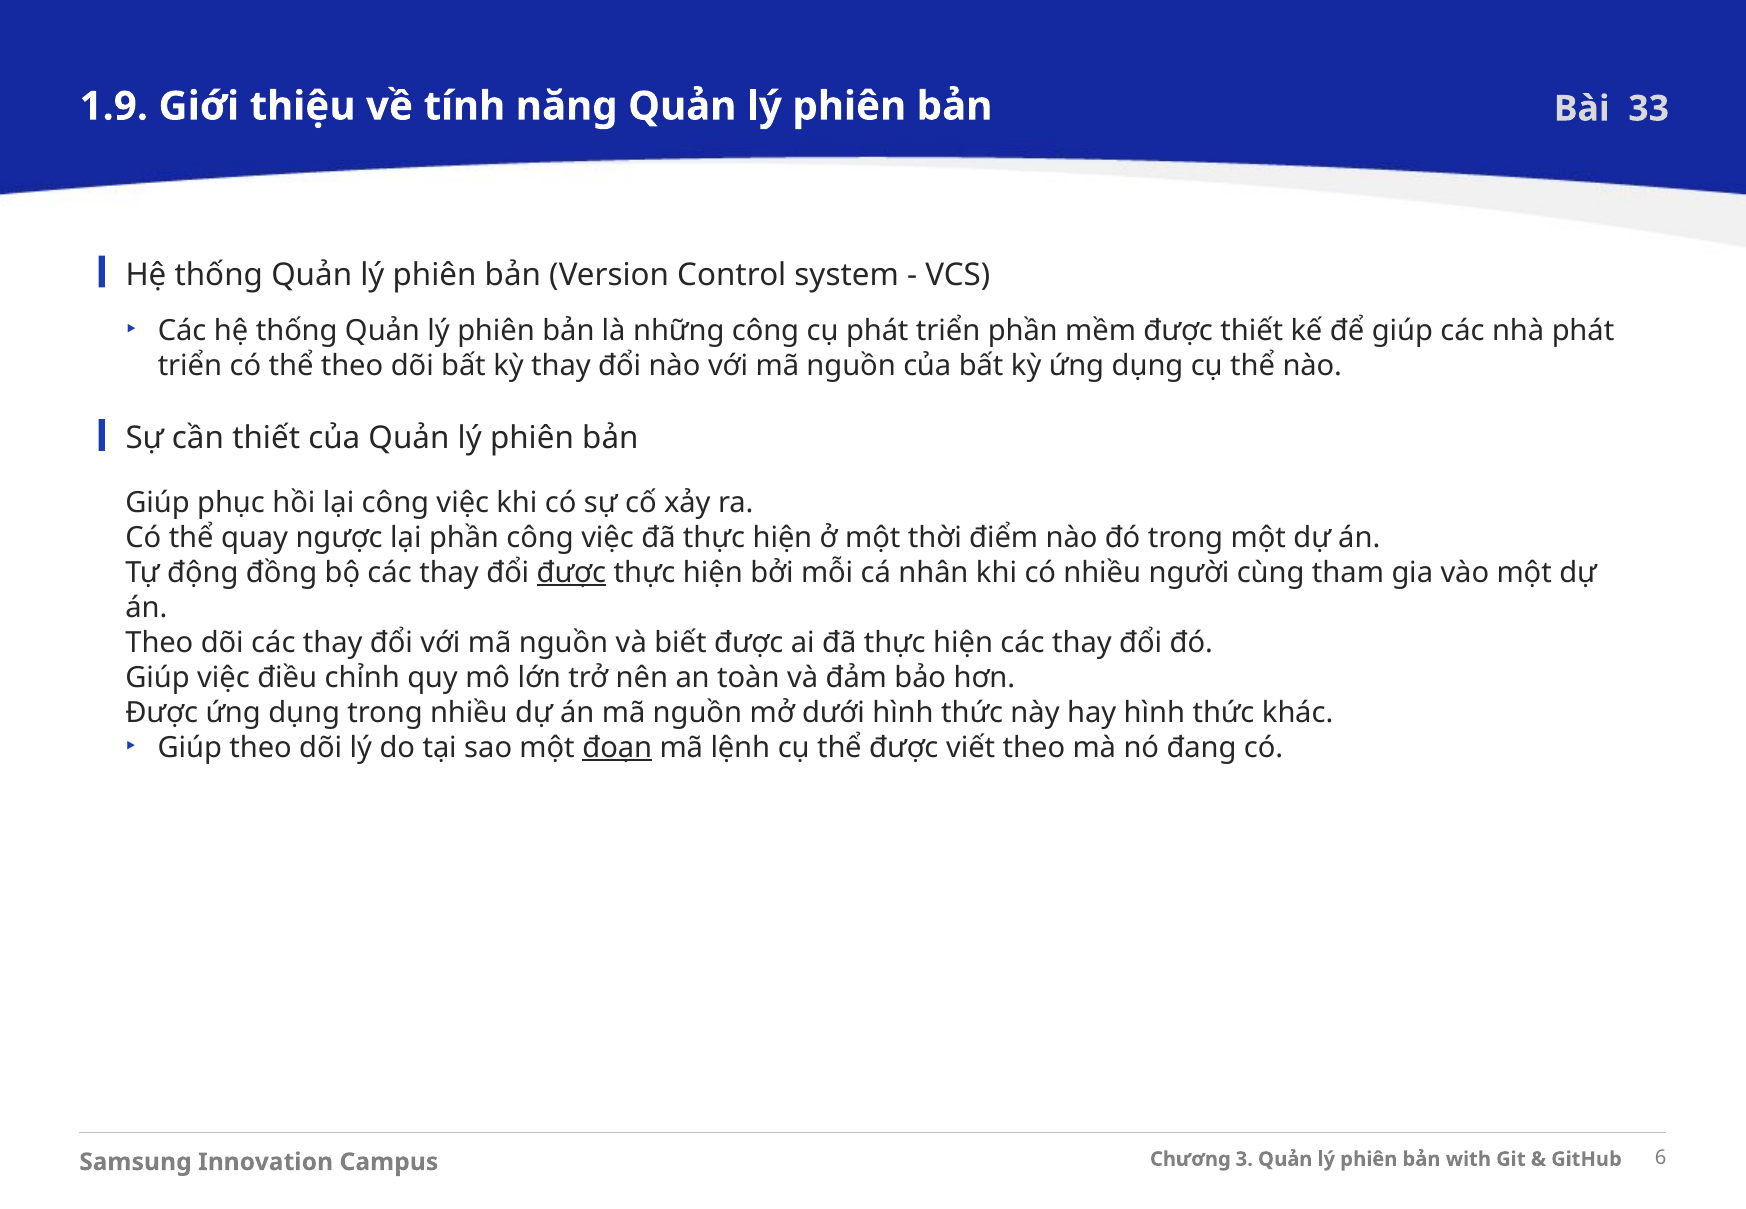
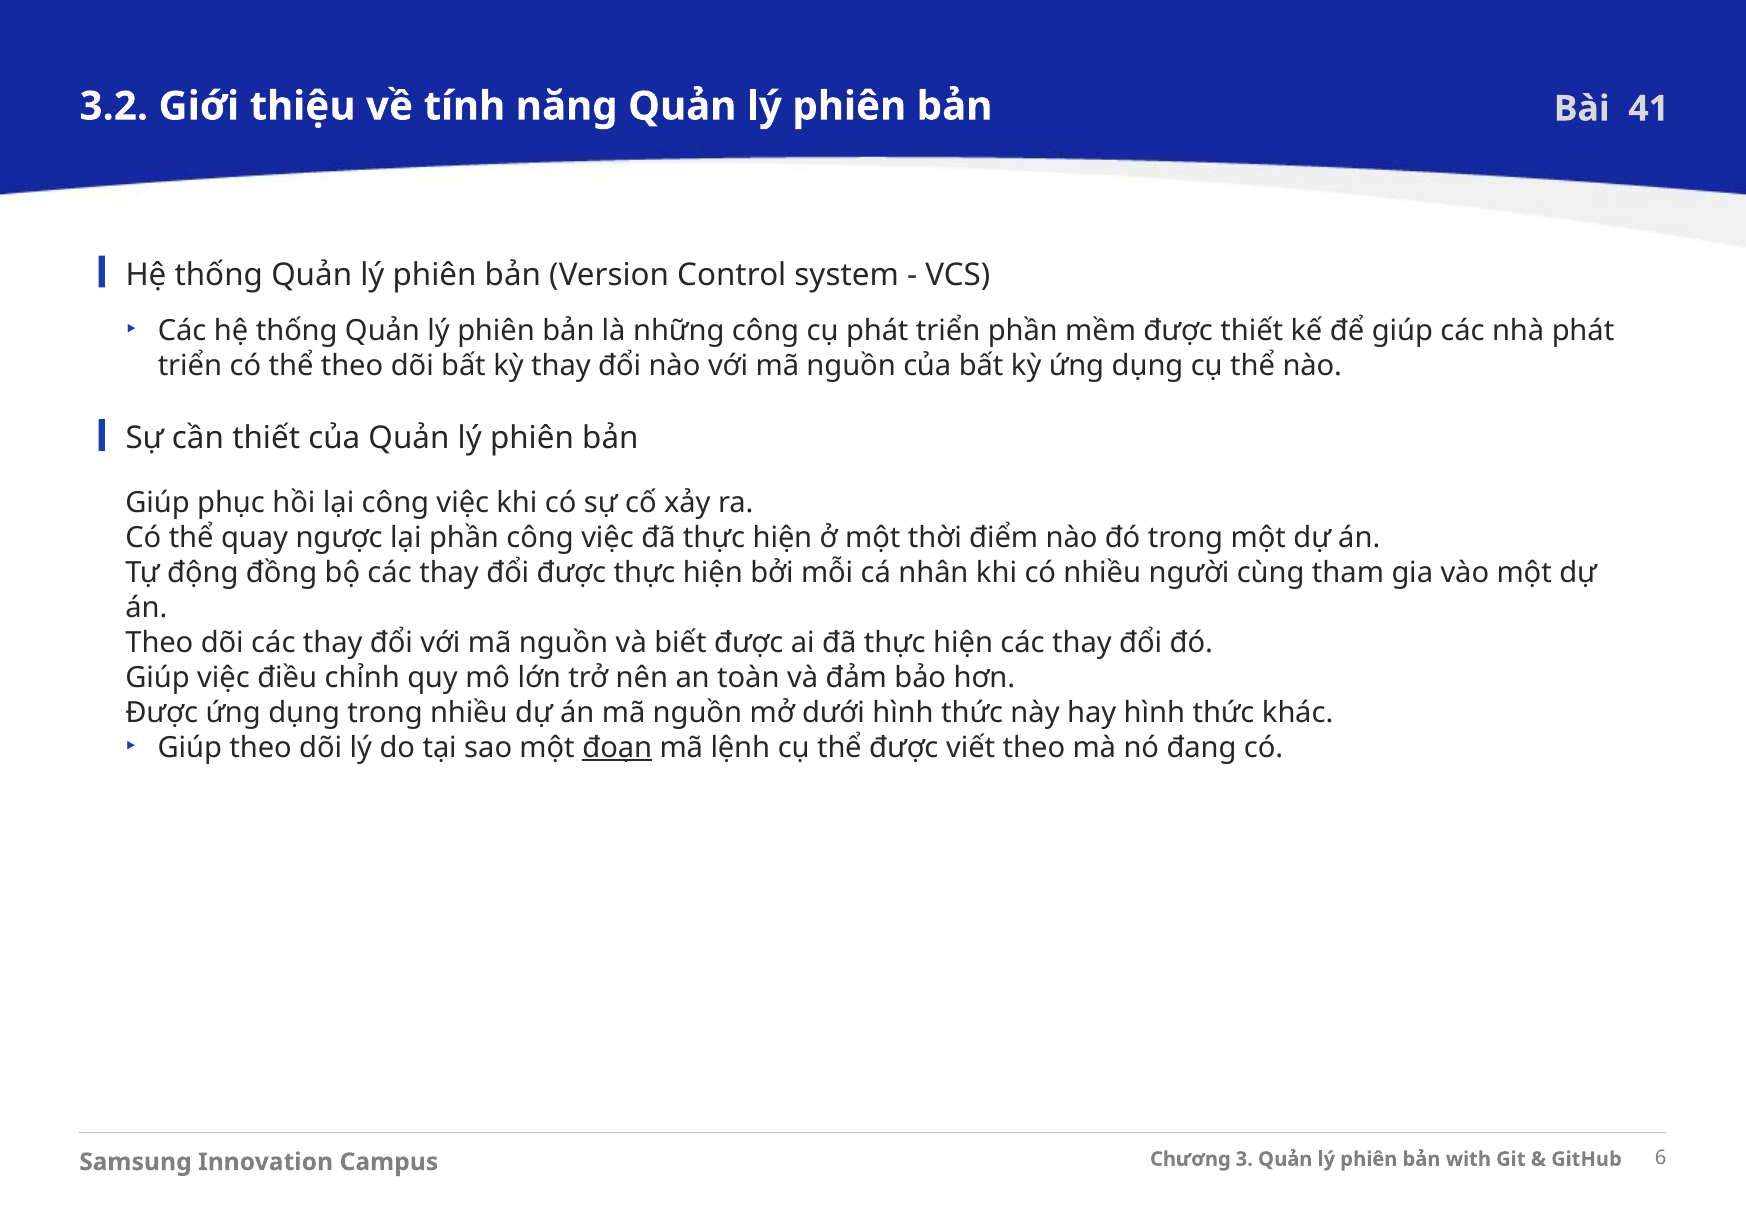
1.9: 1.9 -> 3.2 (114, 106)
33: 33 -> 41 (1649, 109)
được underline: present -> none (571, 573)
